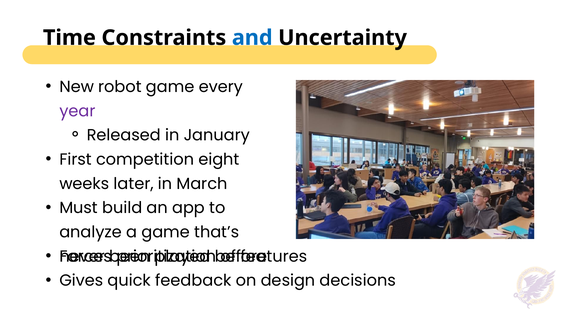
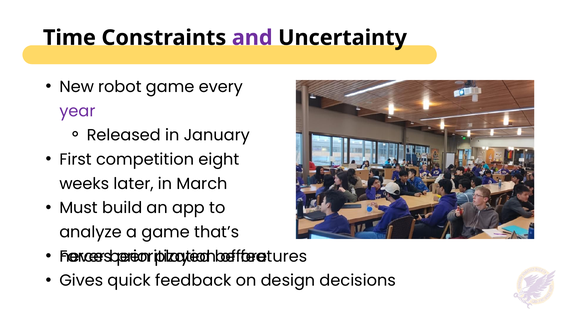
and colour: blue -> purple (252, 38)
